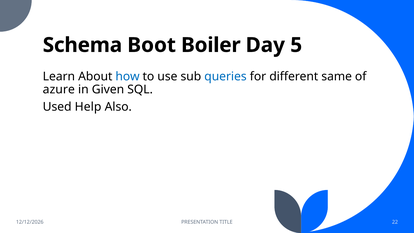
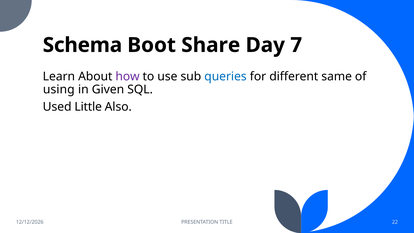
Boiler: Boiler -> Share (211, 45)
5: 5 -> 7 (296, 45)
how colour: blue -> purple (128, 77)
azure: azure -> using (59, 90)
Help: Help -> Little (88, 107)
